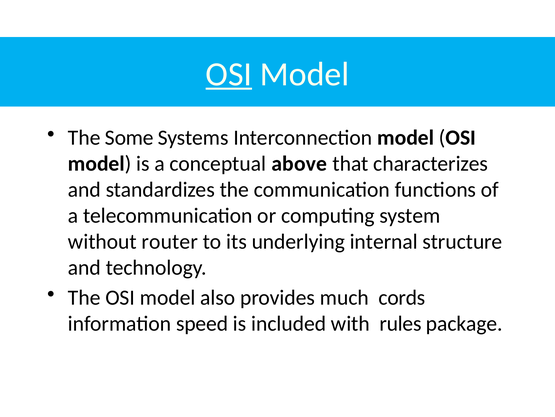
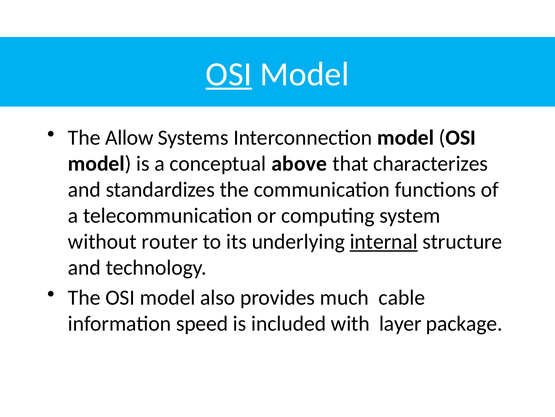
Some: Some -> Allow (129, 137)
internal underline: none -> present (384, 241)
cords: cords -> cable (402, 297)
rules: rules -> layer (400, 323)
